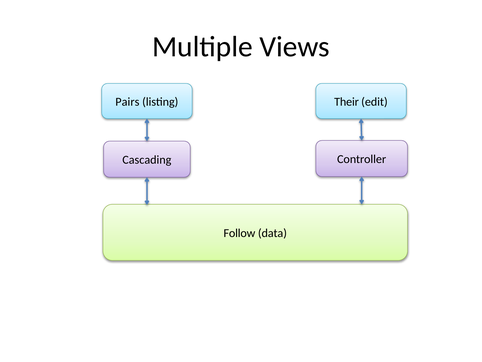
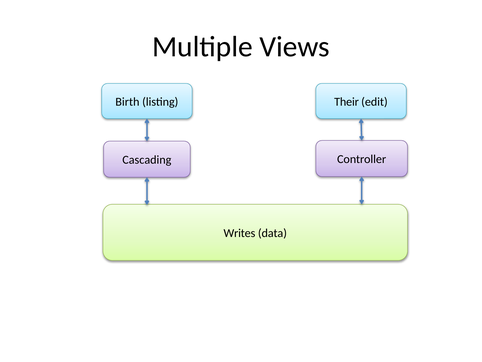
Pairs: Pairs -> Birth (127, 102)
Follow: Follow -> Writes (239, 233)
